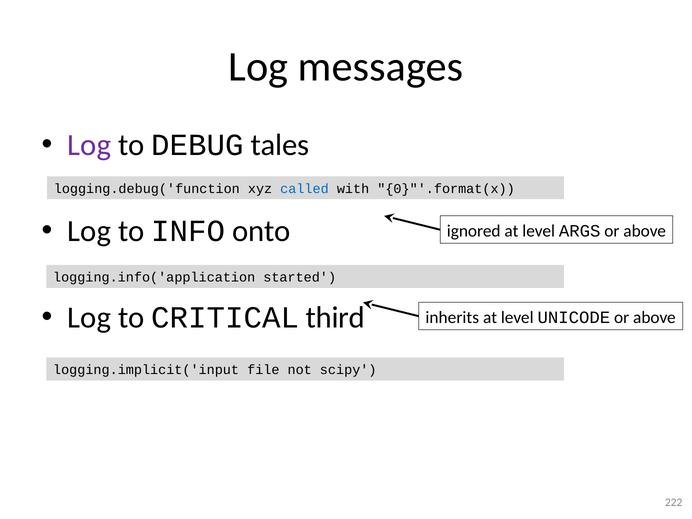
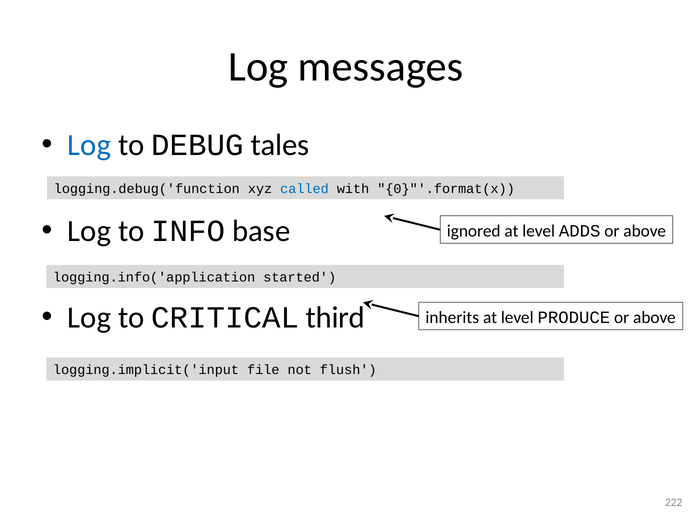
Log colour: purple -> blue (89, 145)
onto: onto -> base (261, 231)
ARGS: ARGS -> ADDS (580, 231)
UNICODE: UNICODE -> PRODUCE (574, 317)
scipy: scipy -> flush (348, 370)
